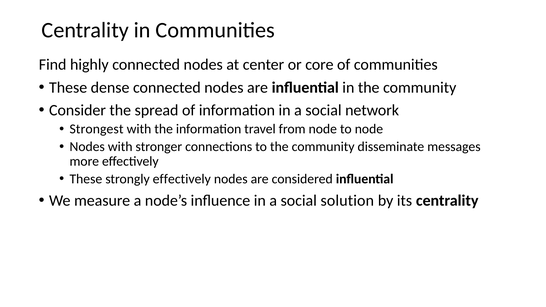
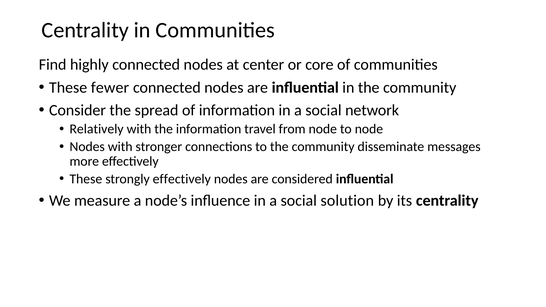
dense: dense -> fewer (110, 88)
Strongest: Strongest -> Relatively (97, 129)
